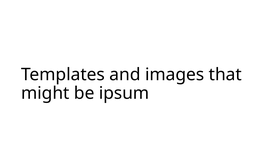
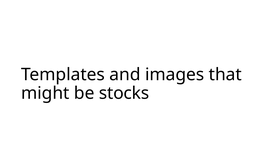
ipsum: ipsum -> stocks (124, 93)
